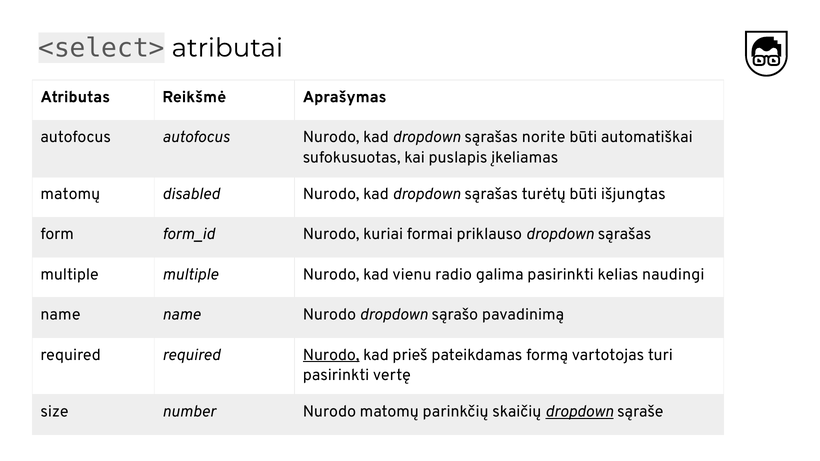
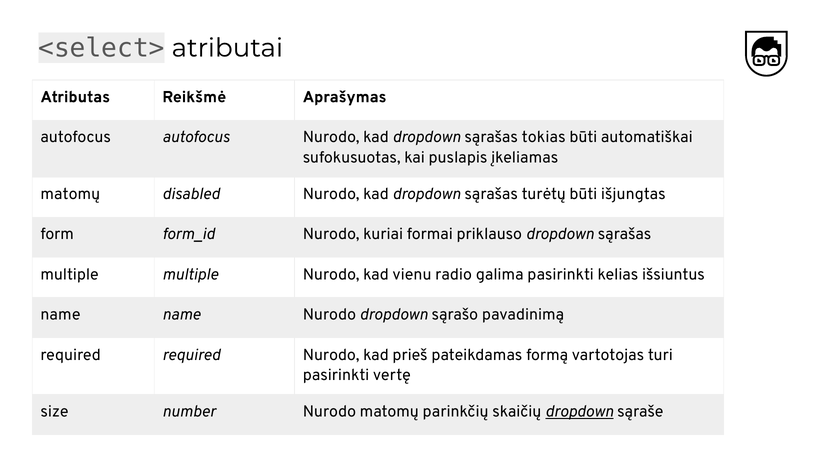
norite: norite -> tokias (544, 137)
naudingi: naudingi -> išsiuntus (673, 275)
Nurodo underline: present -> none (331, 355)
